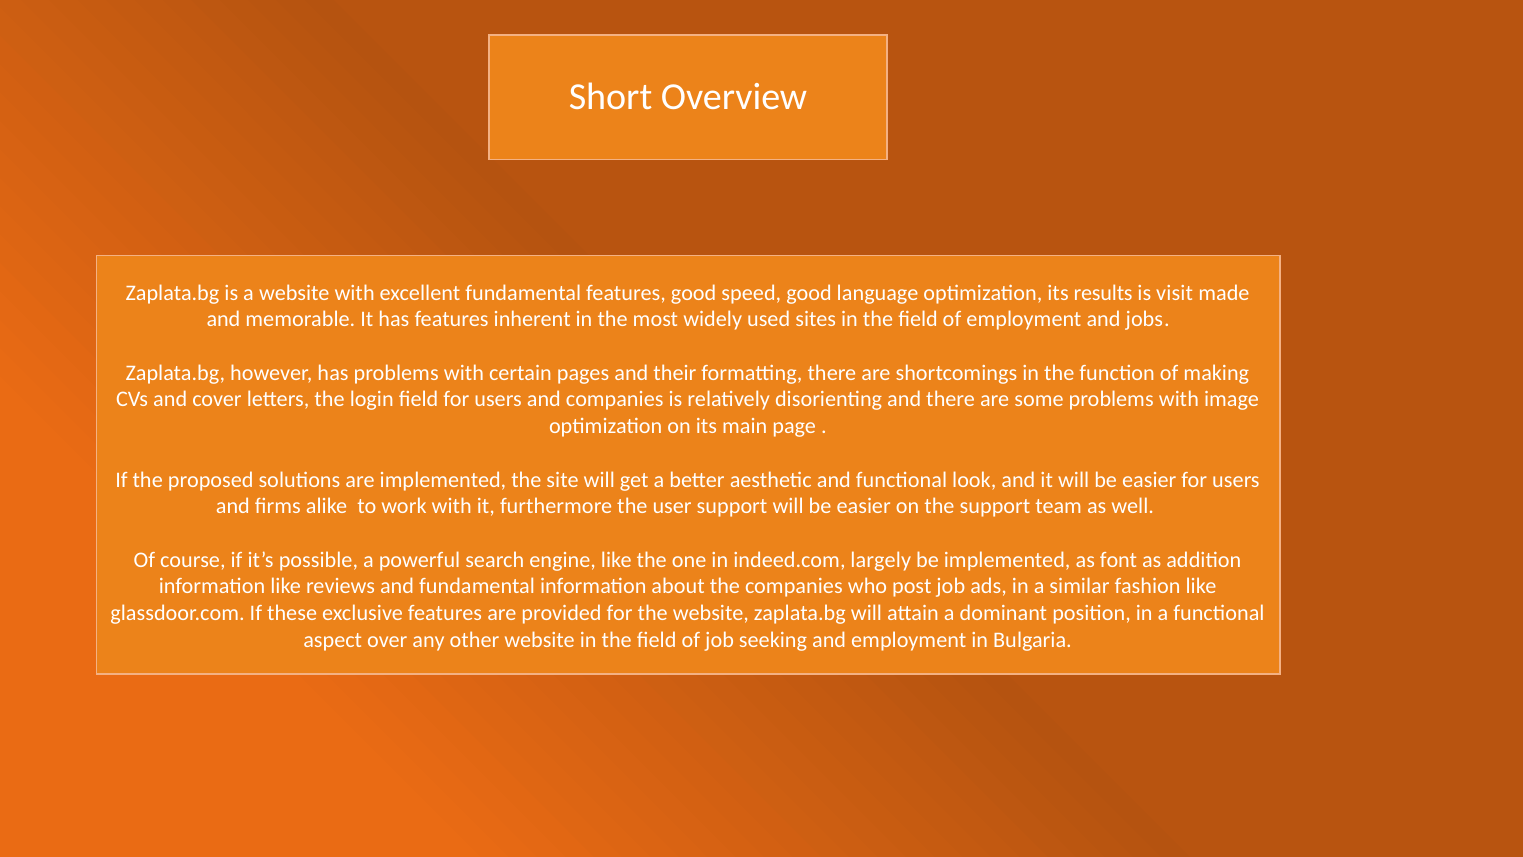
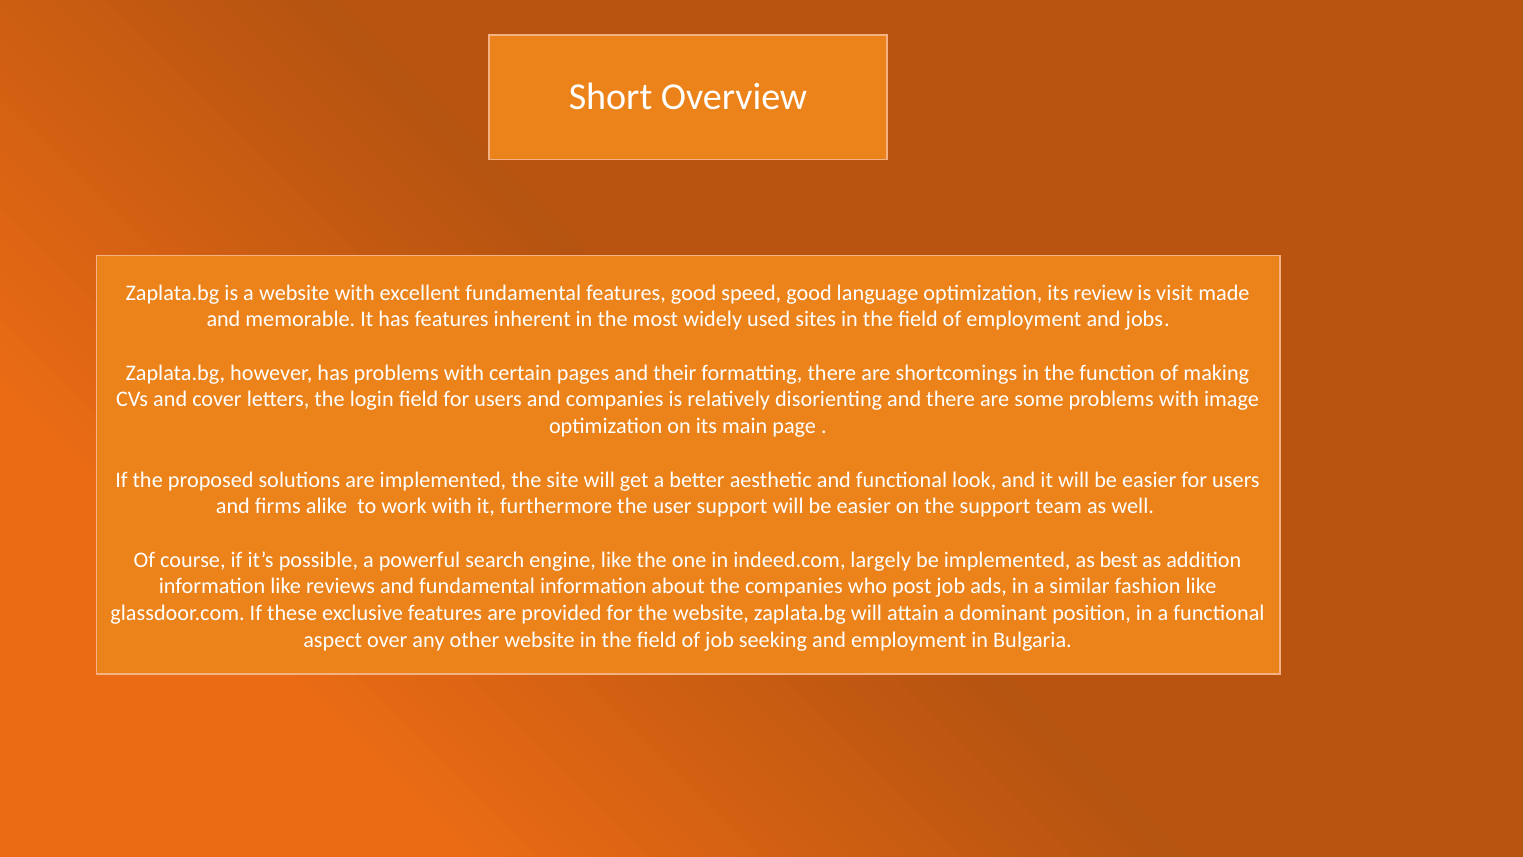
results: results -> review (1103, 293)
font: font -> best (1119, 560)
